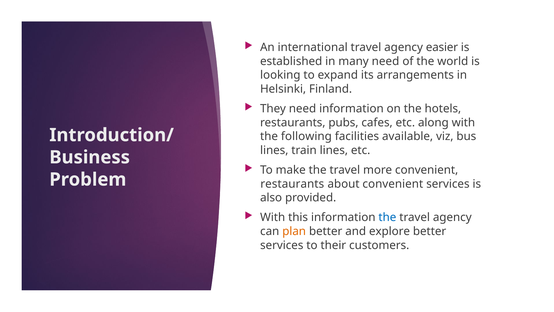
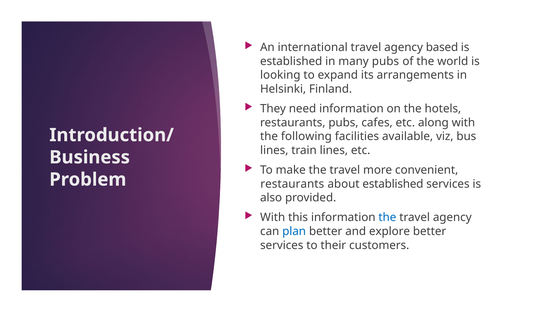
easier: easier -> based (442, 47)
many need: need -> pubs (386, 61)
about convenient: convenient -> established (393, 184)
plan colour: orange -> blue (294, 231)
